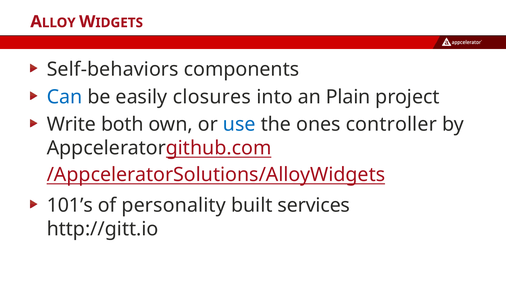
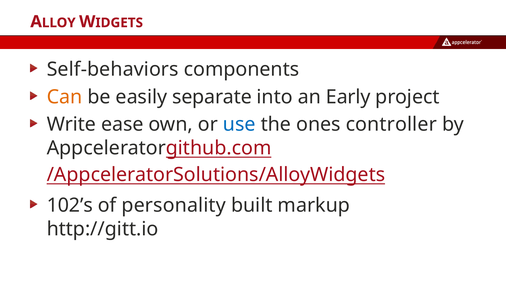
Can colour: blue -> orange (64, 97)
closures: closures -> separate (212, 97)
Plain: Plain -> Early (348, 97)
both: both -> ease (122, 125)
101’s: 101’s -> 102’s (70, 206)
services: services -> markup (314, 206)
